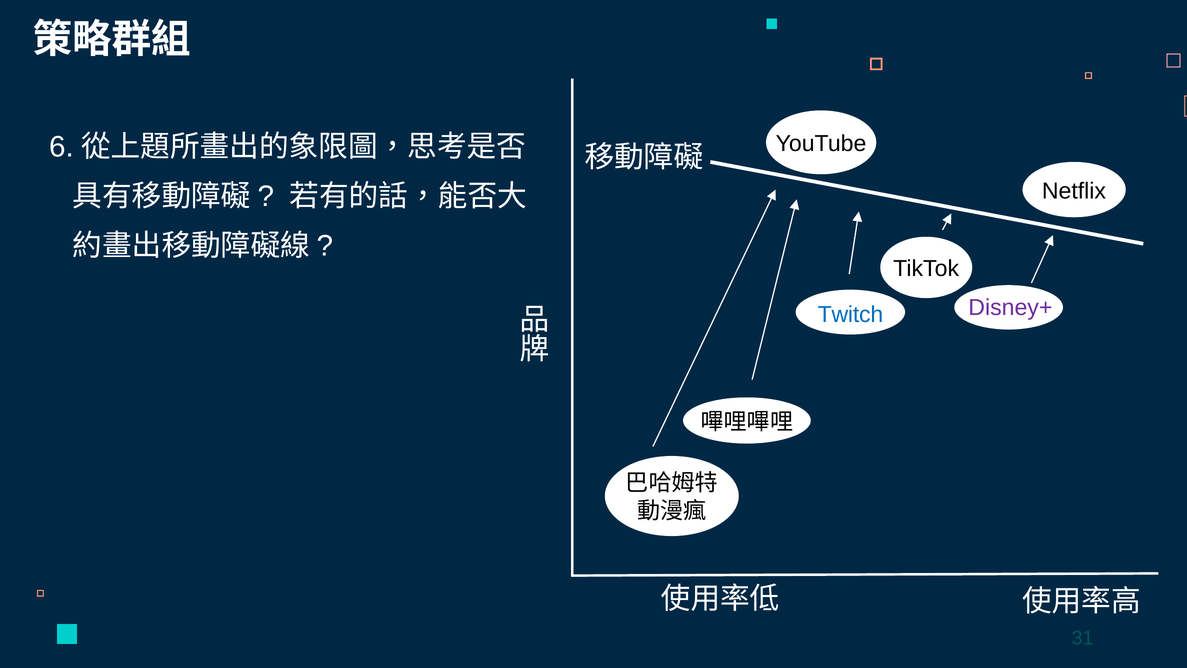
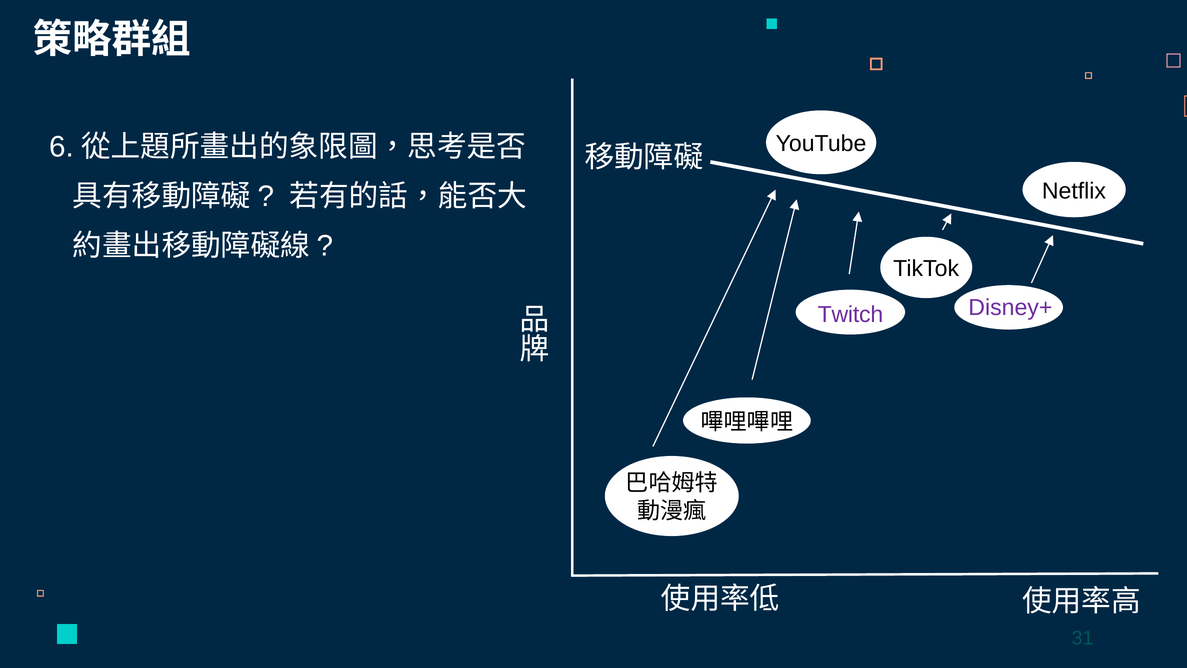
Twitch colour: blue -> purple (850, 314)
